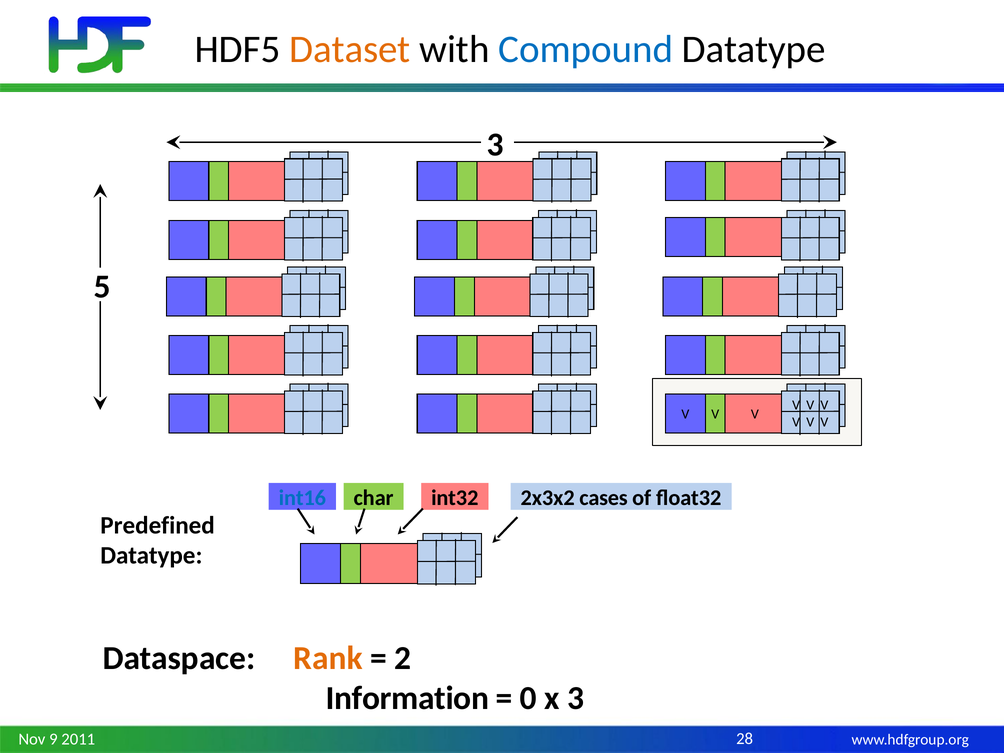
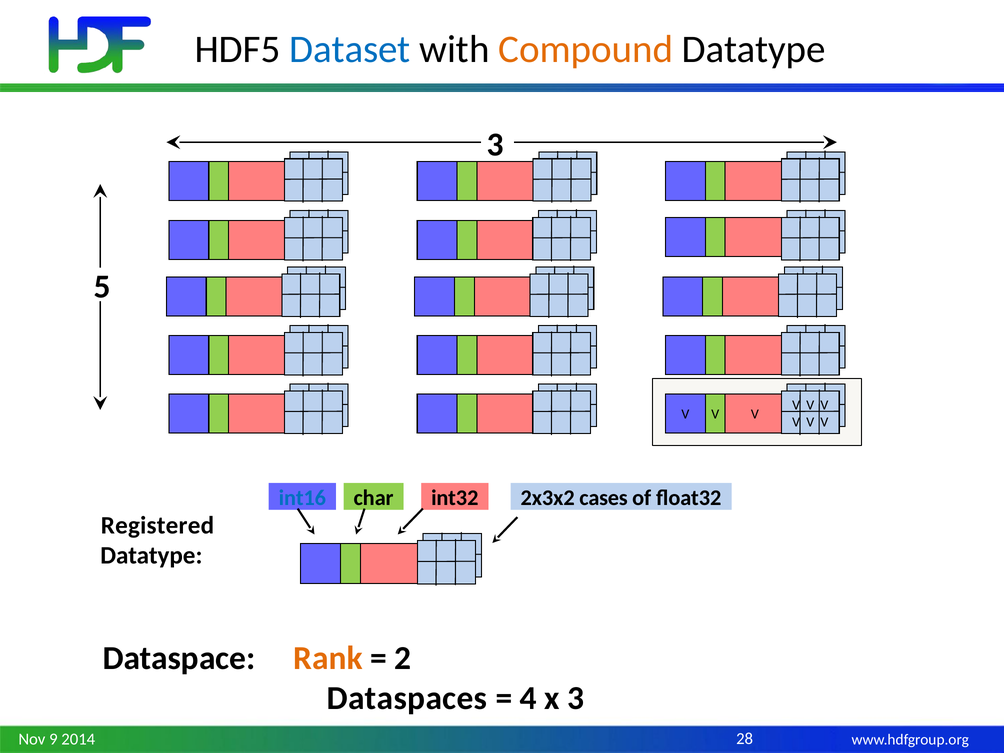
Dataset colour: orange -> blue (350, 50)
Compound colour: blue -> orange (586, 50)
Predefined: Predefined -> Registered (157, 525)
Information: Information -> Dataspaces (407, 698)
0: 0 -> 4 (528, 698)
2011: 2011 -> 2014 (78, 739)
